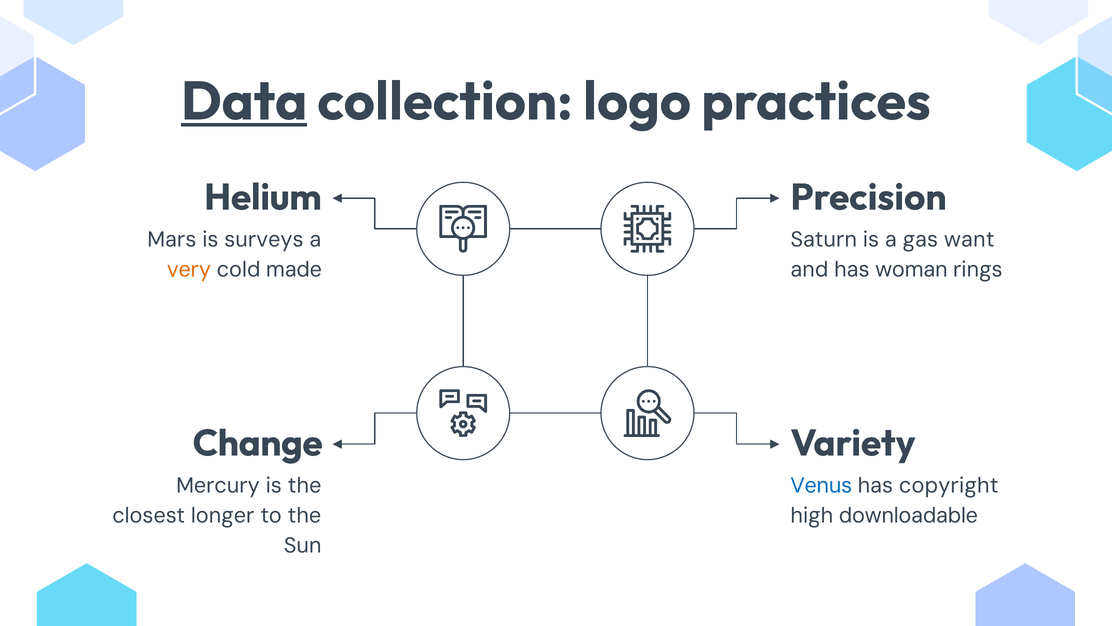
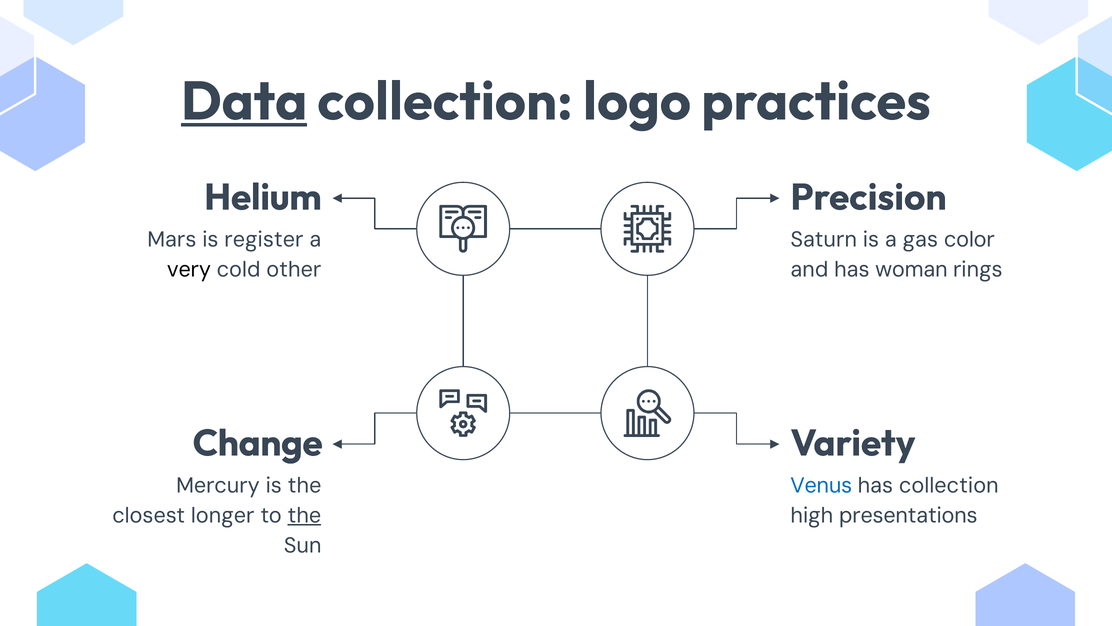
surveys: surveys -> register (264, 240)
want: want -> color (969, 240)
very colour: orange -> black (189, 269)
made: made -> other (294, 269)
has copyright: copyright -> collection (949, 485)
the underline: none -> present (304, 515)
downloadable: downloadable -> presentations (908, 515)
